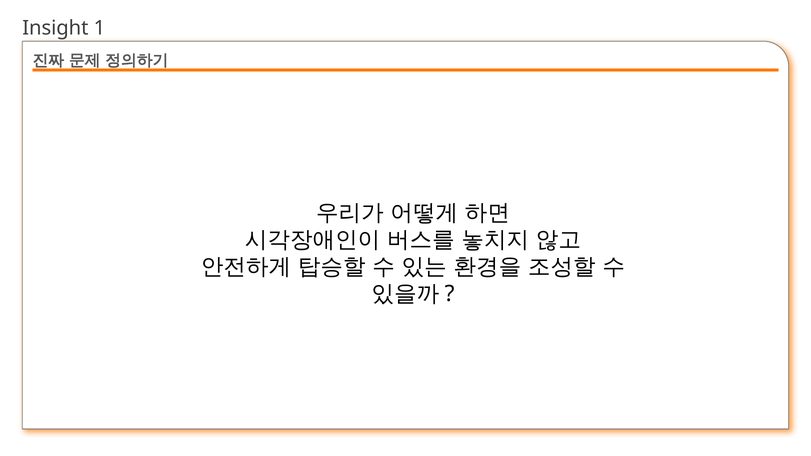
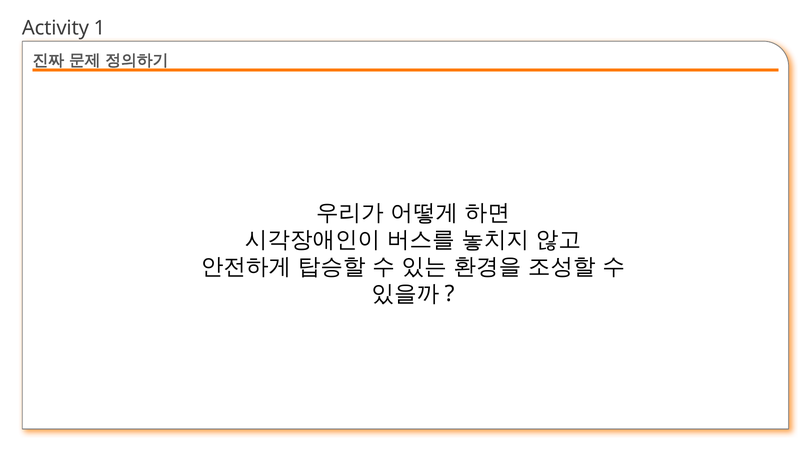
Insight: Insight -> Activity (55, 28)
